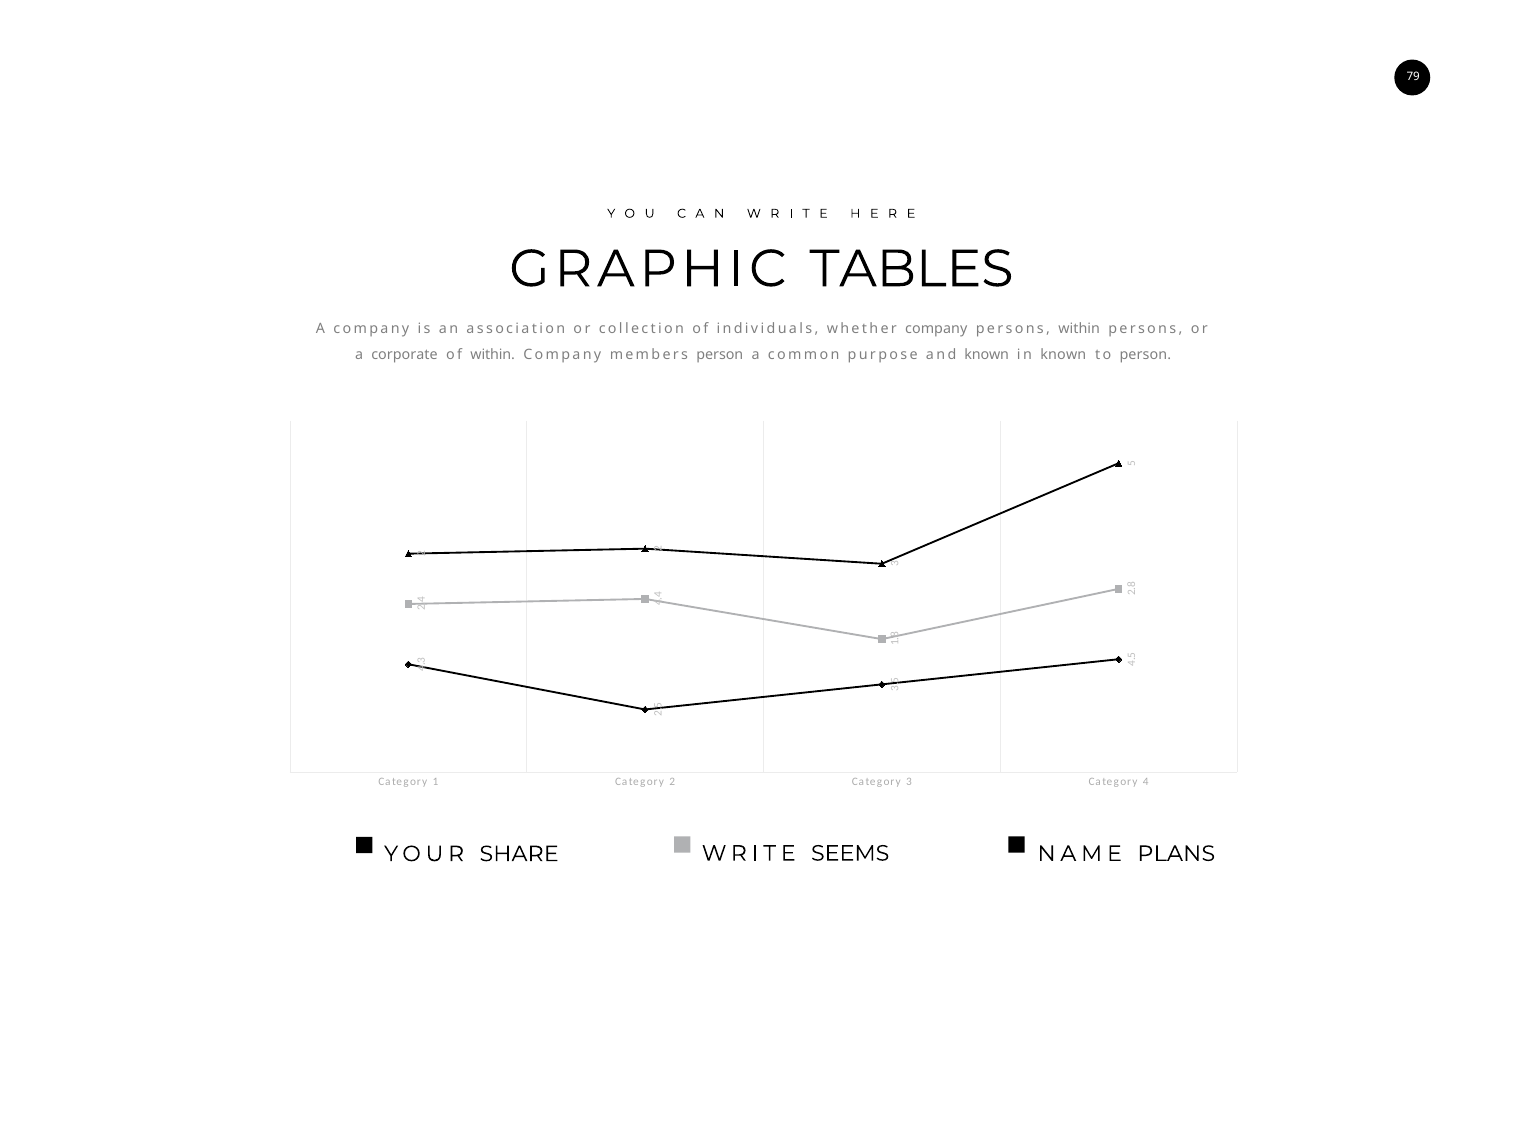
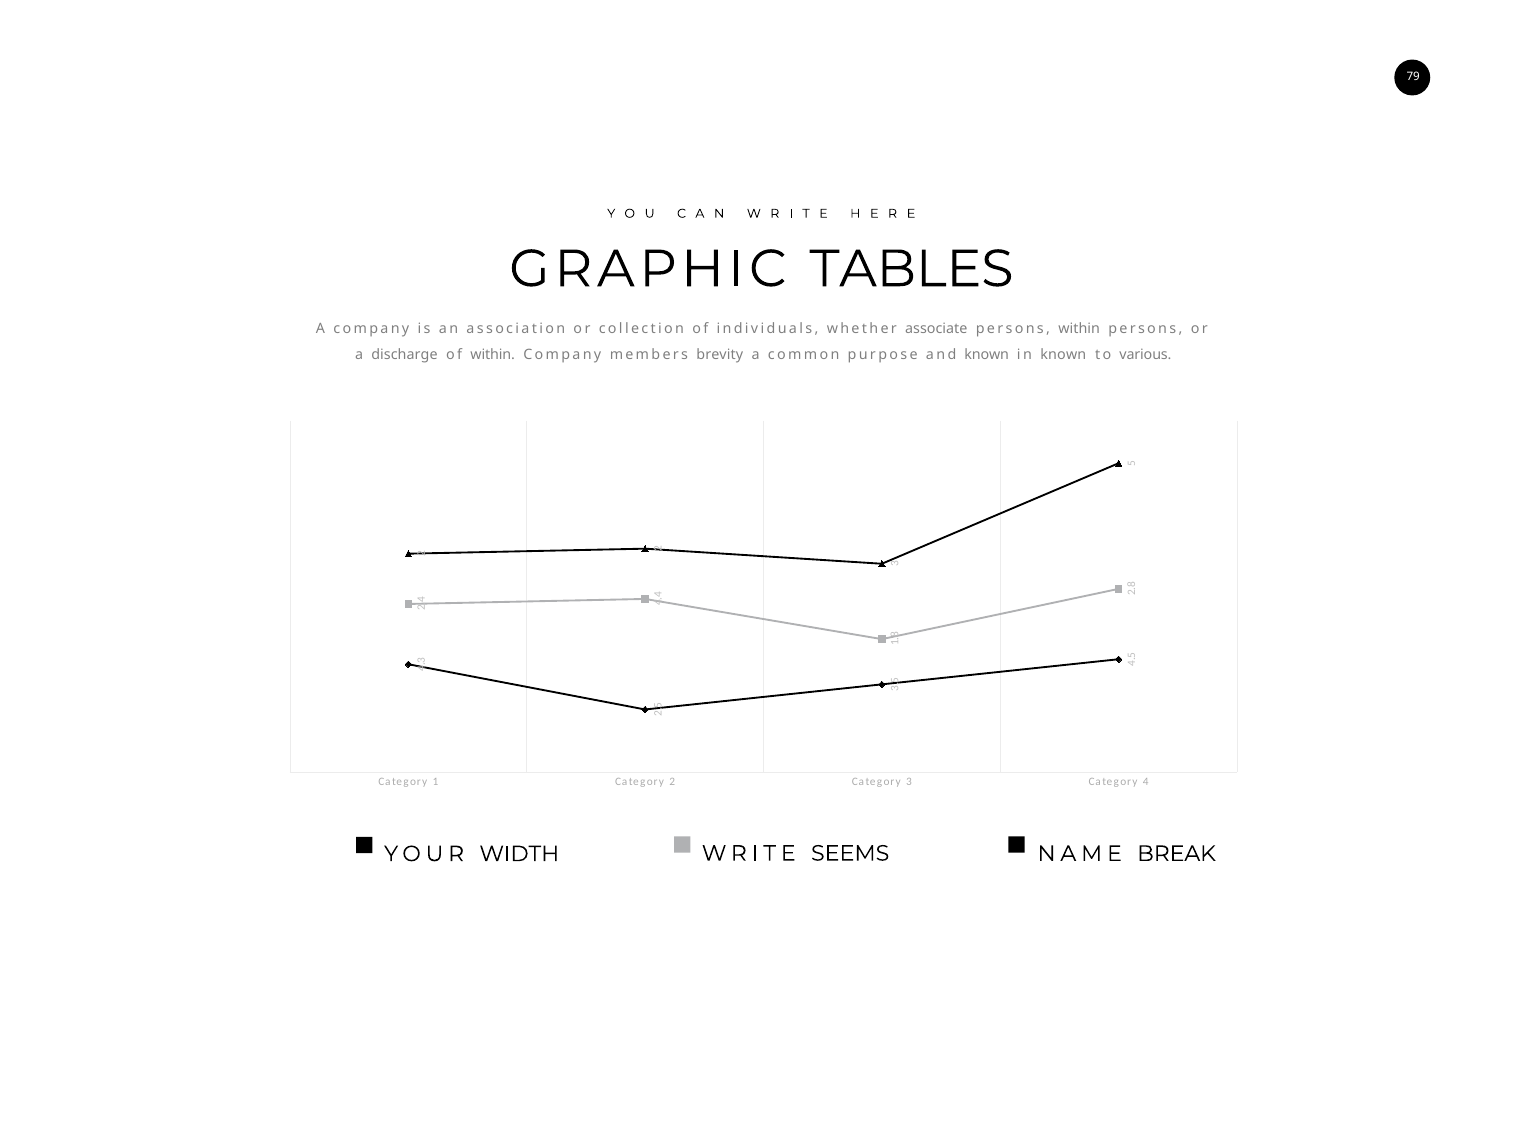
whether company: company -> associate (936, 329)
corporate: corporate -> discharge (404, 355)
members person: person -> brevity (720, 355)
to person: person -> various (1145, 355)
SHARE: SHARE -> WIDTH (519, 854)
PLANS: PLANS -> BREAK (1177, 854)
